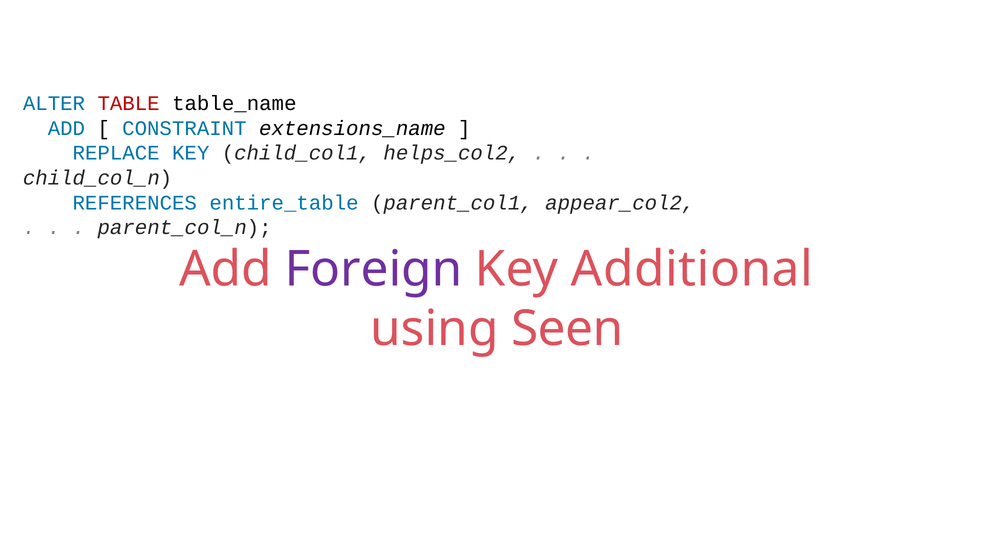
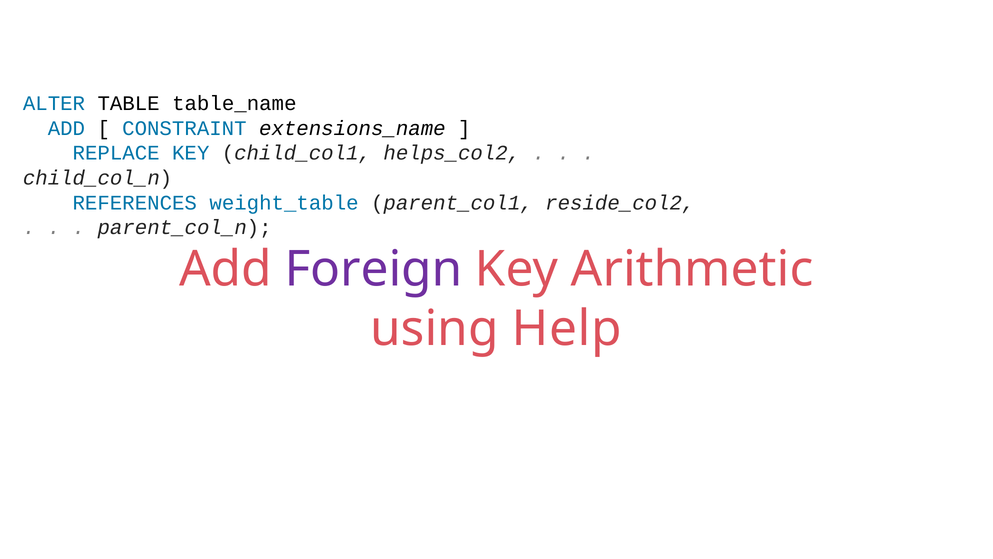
TABLE colour: red -> black (129, 103)
entire_table: entire_table -> weight_table (284, 203)
appear_col2: appear_col2 -> reside_col2 (620, 203)
Additional: Additional -> Arithmetic (692, 269)
Seen: Seen -> Help (567, 329)
